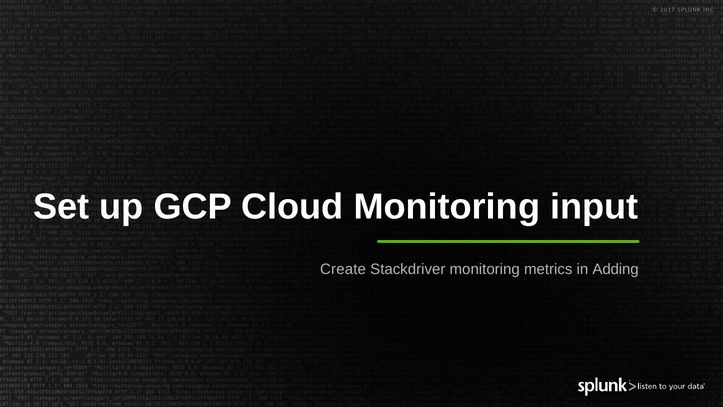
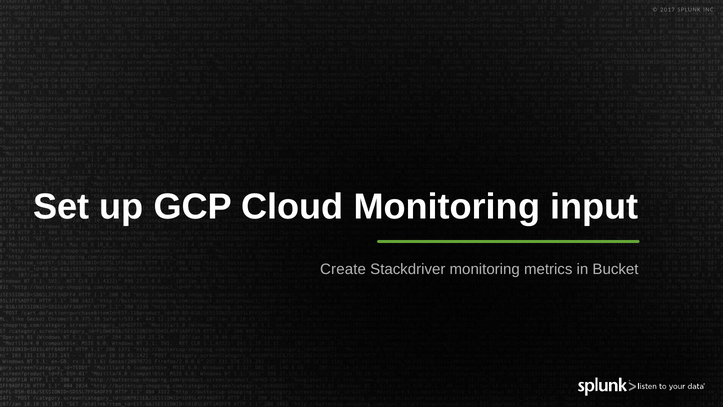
Adding: Adding -> Bucket (615, 269)
